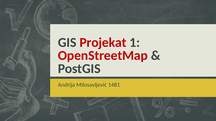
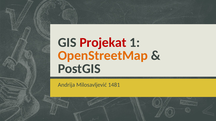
OpenStreetMap colour: red -> orange (103, 56)
